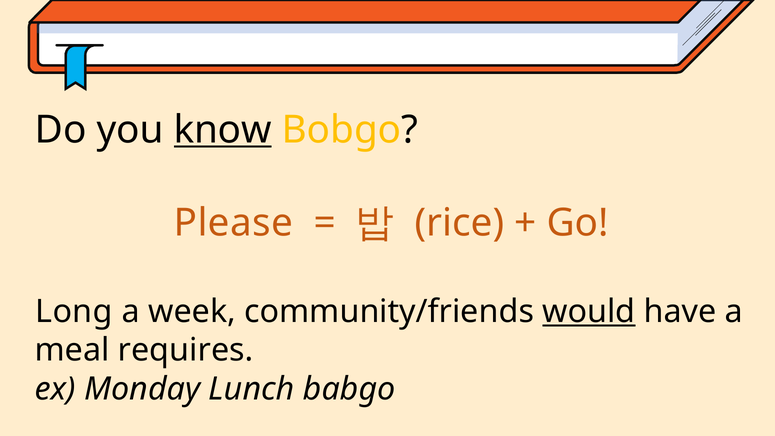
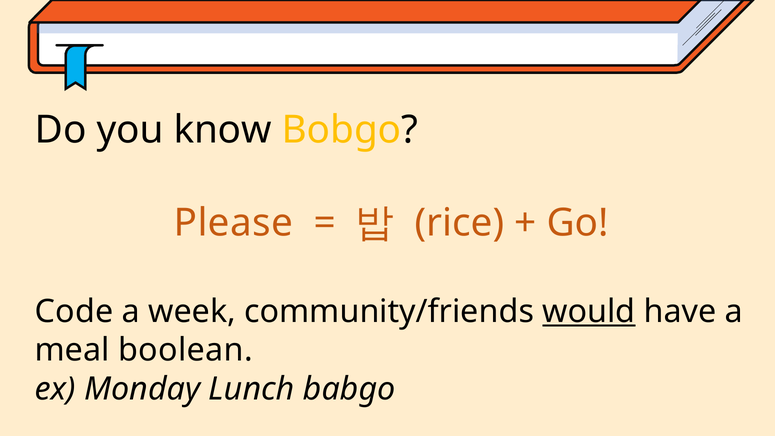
know underline: present -> none (223, 130)
Long: Long -> Code (74, 312)
requires: requires -> boolean (186, 350)
